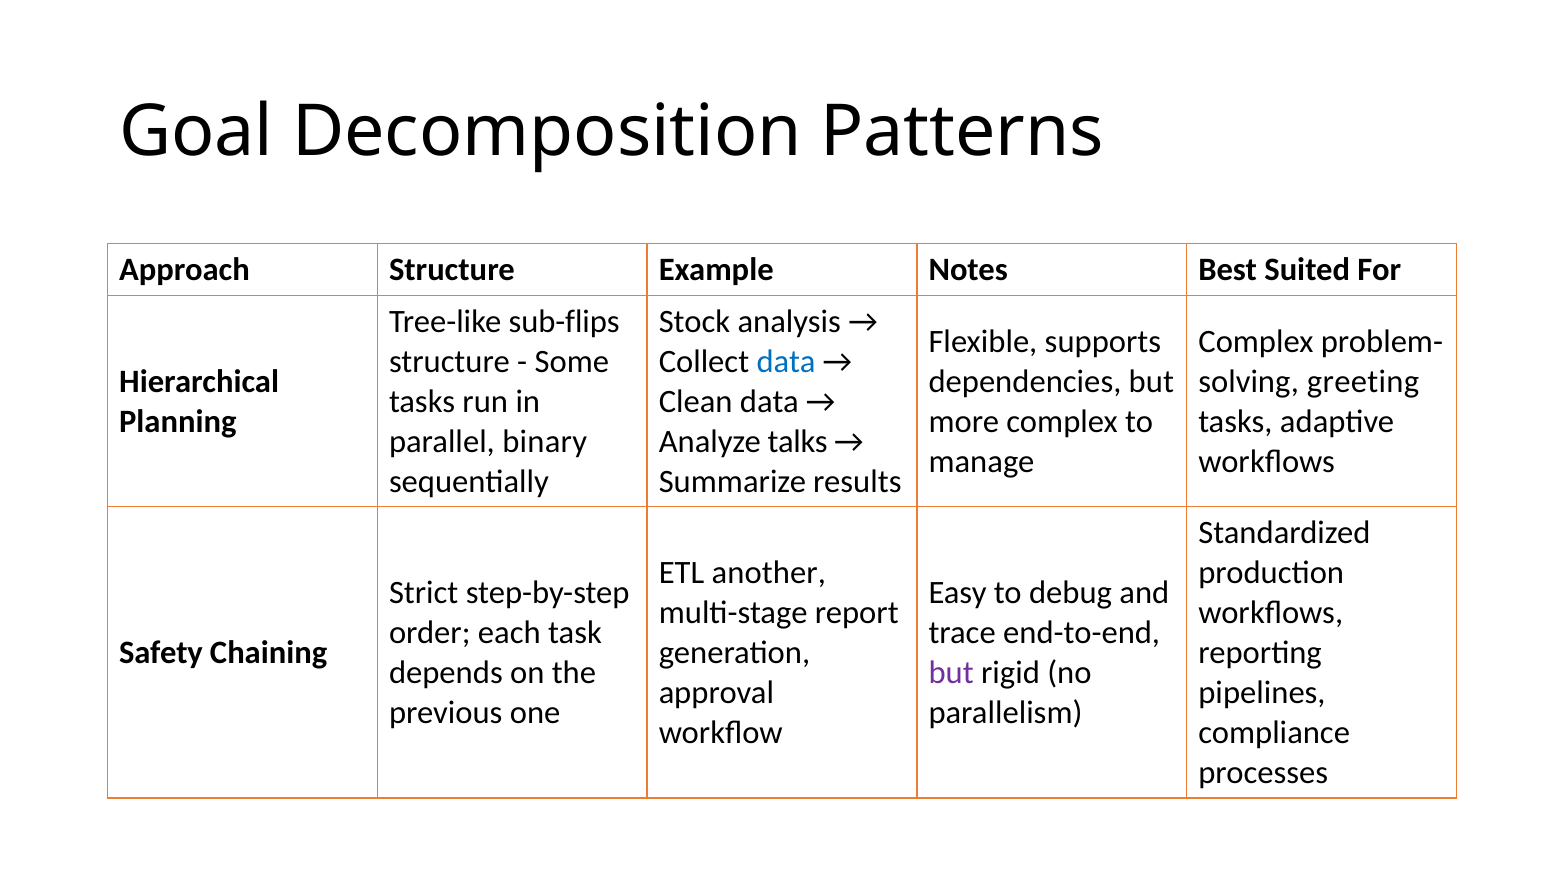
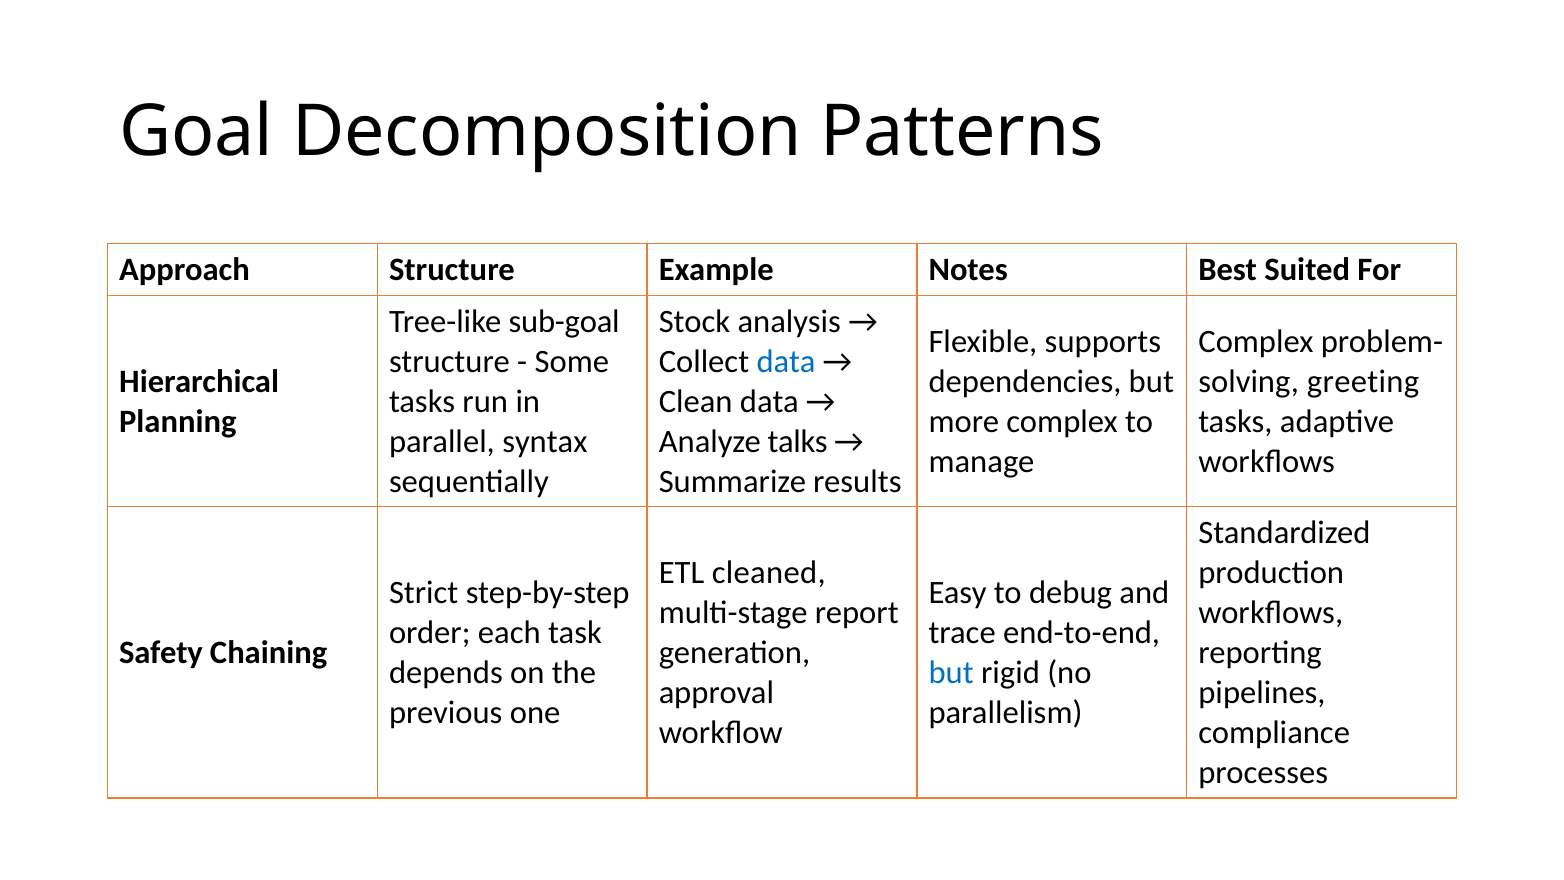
sub-flips: sub-flips -> sub-goal (564, 322)
binary: binary -> syntax (545, 441)
another: another -> cleaned (769, 573)
but colour: purple -> blue (951, 672)
